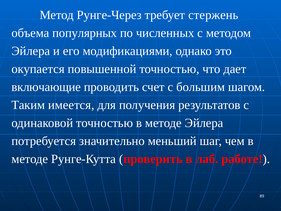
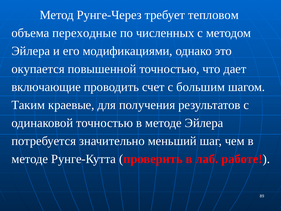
стержень: стержень -> тепловом (213, 15)
популярных: популярных -> переходные (85, 33)
имеется: имеется -> краевые (71, 105)
